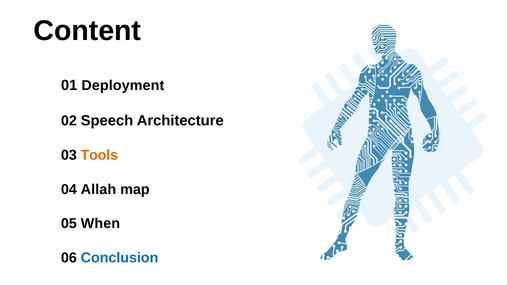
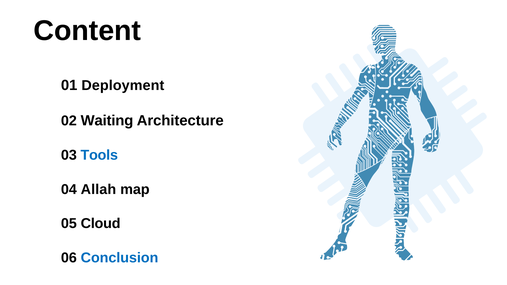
Speech: Speech -> Waiting (107, 121)
Tools colour: orange -> blue (99, 155)
When: When -> Cloud (101, 224)
